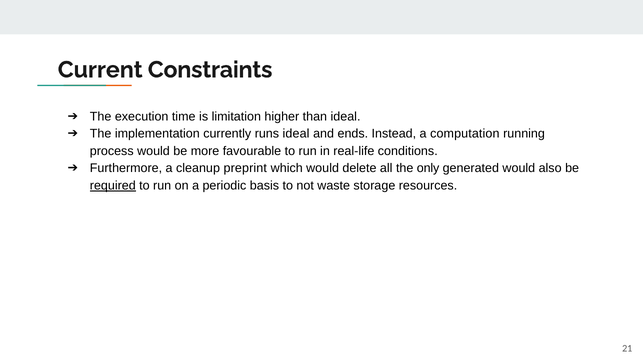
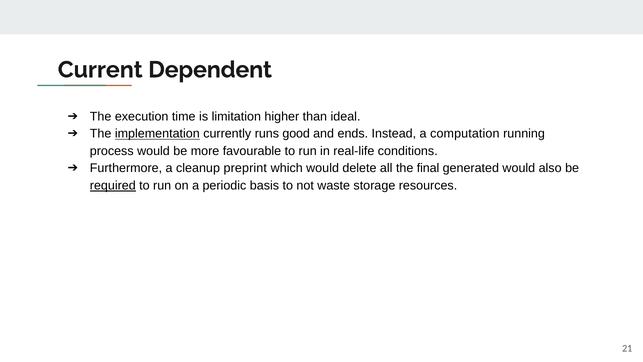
Constraints: Constraints -> Dependent (210, 70)
implementation underline: none -> present (157, 134)
runs ideal: ideal -> good (296, 134)
only: only -> final (428, 168)
